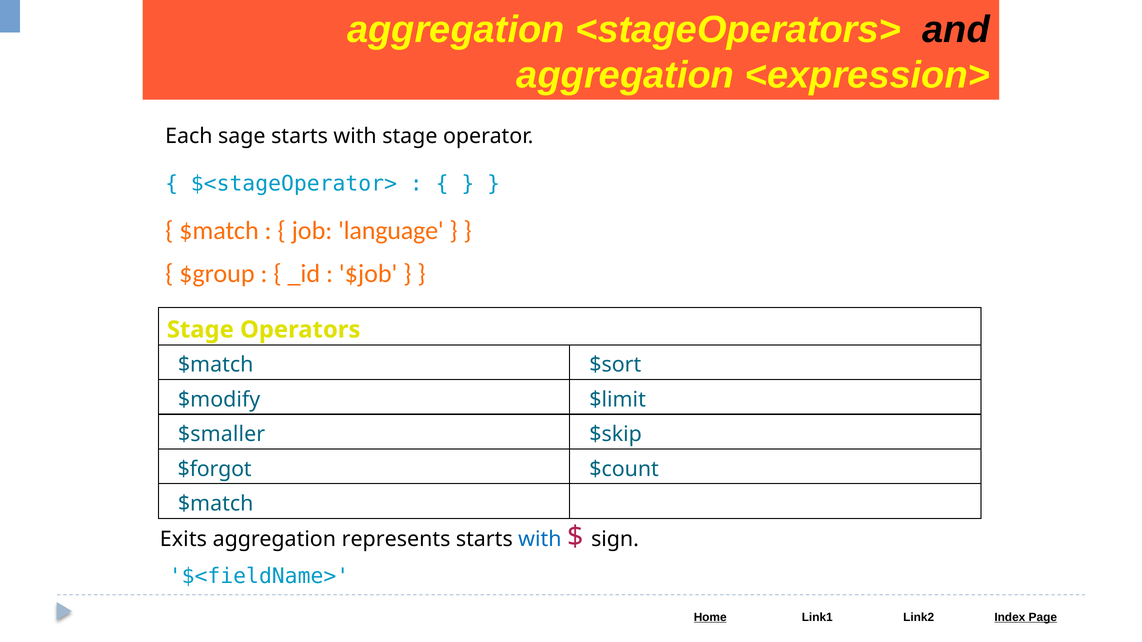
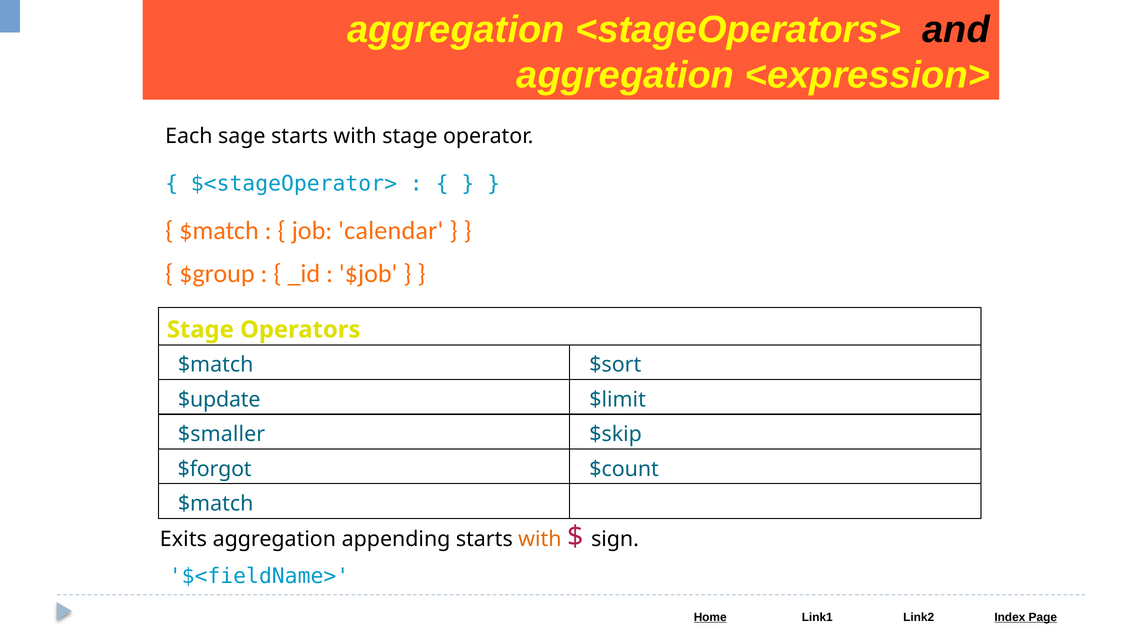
language: language -> calendar (391, 231)
$modify: $modify -> $update (219, 400)
represents: represents -> appending (396, 540)
with colour: blue -> orange (540, 540)
